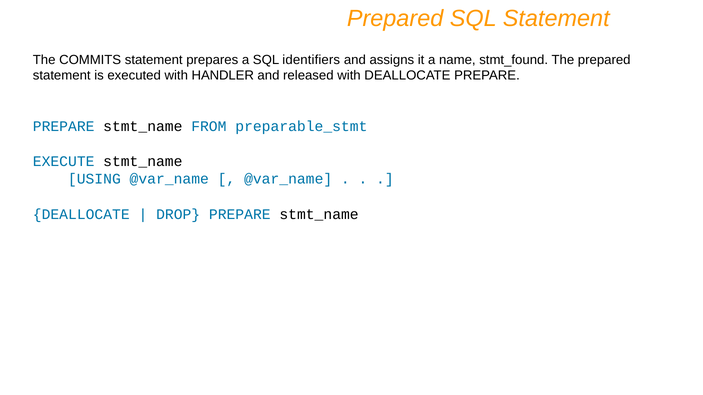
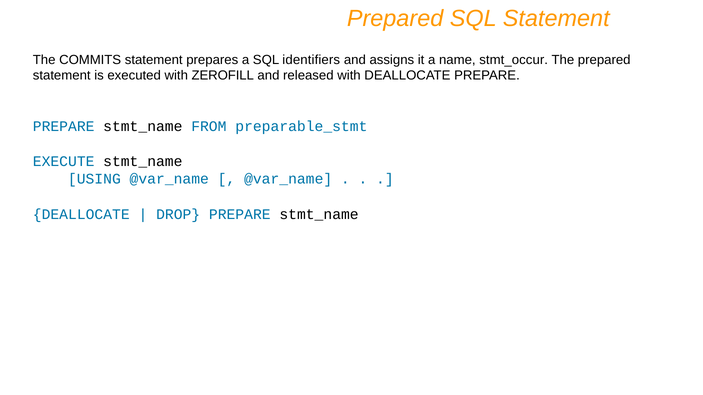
stmt_found: stmt_found -> stmt_occur (514, 60)
HANDLER: HANDLER -> ZEROFILL (223, 76)
